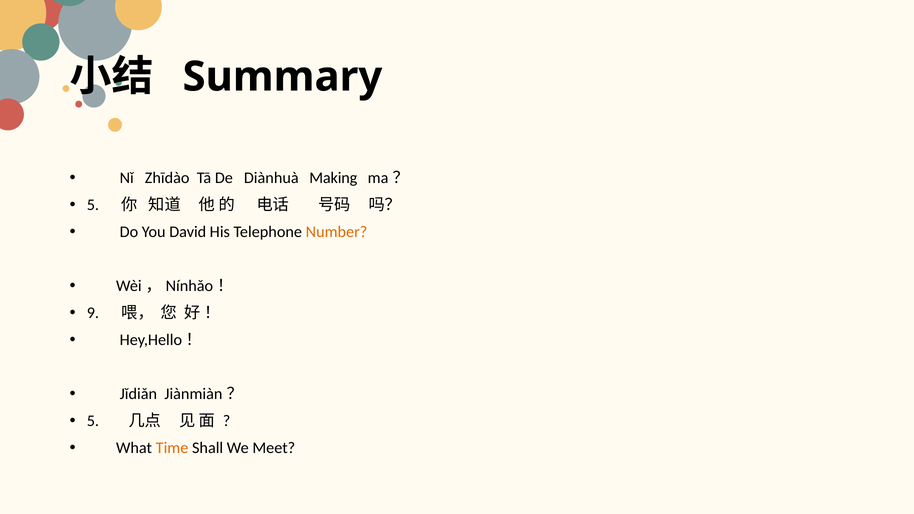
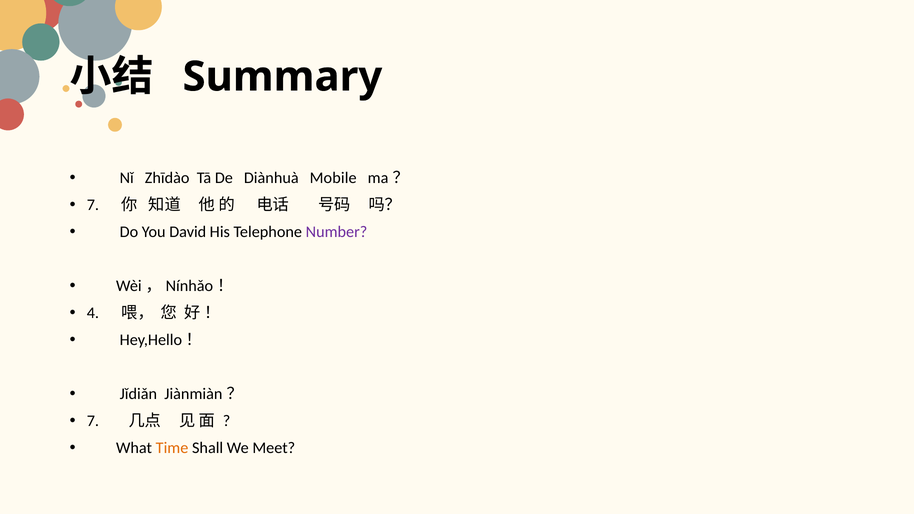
Making: Making -> Mobile (333, 178)
5: 5 -> 7 (93, 205)
Number colour: orange -> purple (337, 232)
9: 9 -> 4 (93, 313)
5: 5 -> 7 (93, 421)
